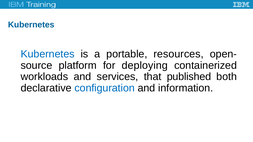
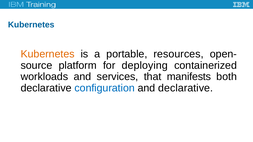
Kubernetes colour: blue -> orange (48, 54)
published: published -> manifests (189, 77)
and information: information -> declarative (186, 88)
